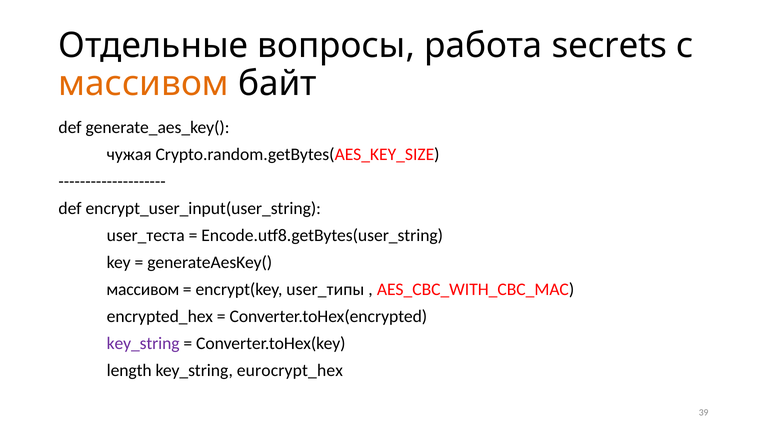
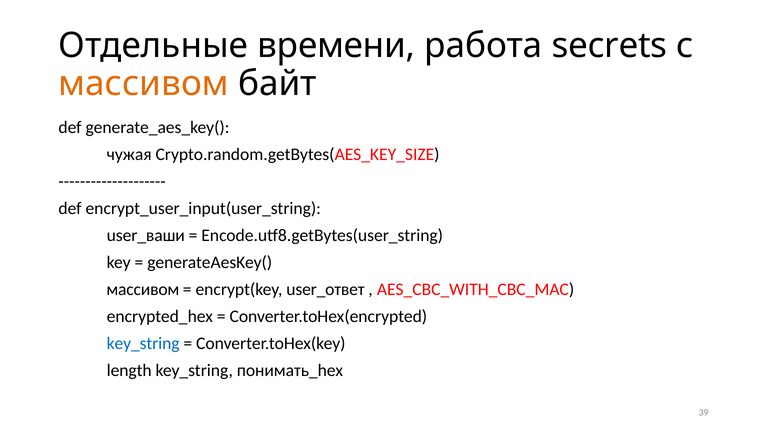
вопросы: вопросы -> времени (336, 45)
user_теста: user_теста -> user_ваши (146, 235)
user_типы: user_типы -> user_ответ (325, 289)
key_string colour: purple -> blue (143, 343)
eurocrypt_hex: eurocrypt_hex -> понимать_hex (290, 370)
